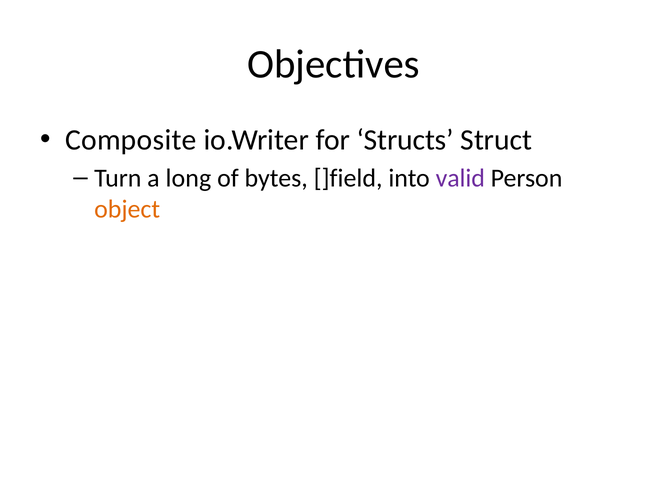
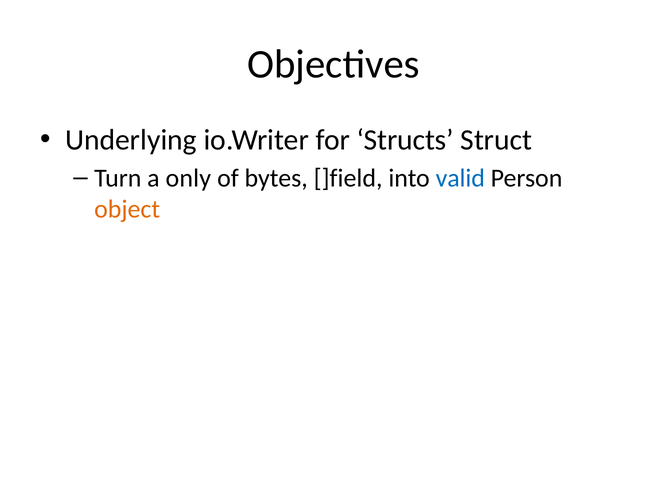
Composite: Composite -> Underlying (131, 140)
long: long -> only (188, 178)
valid colour: purple -> blue (460, 178)
